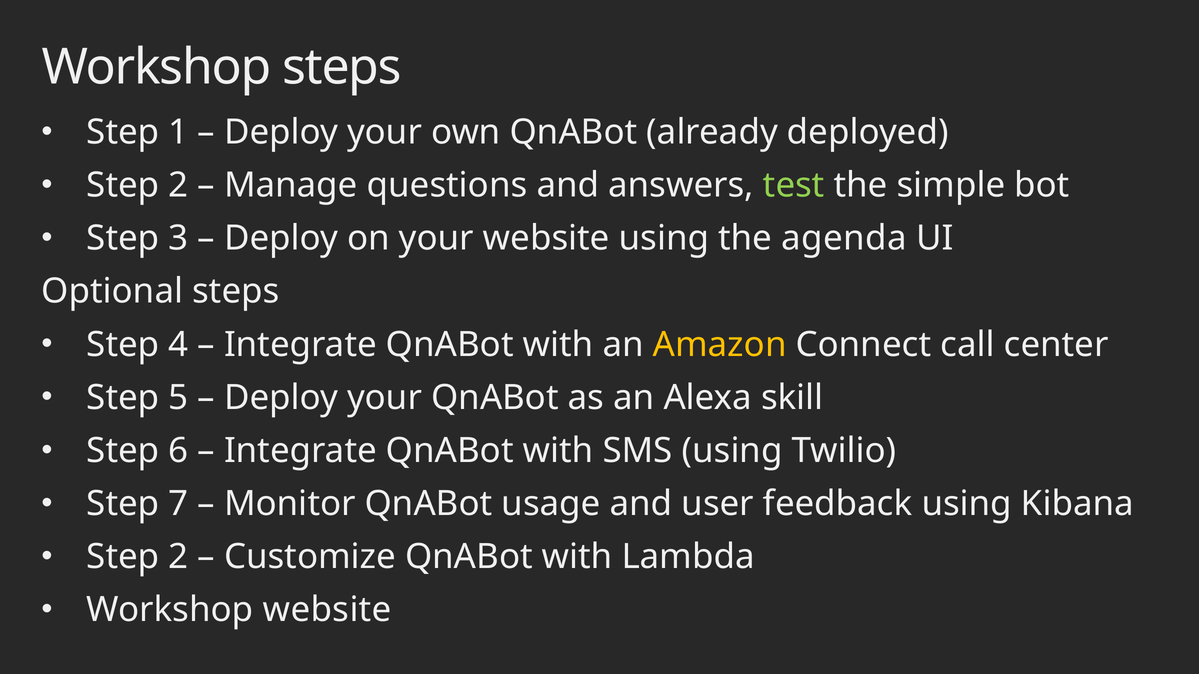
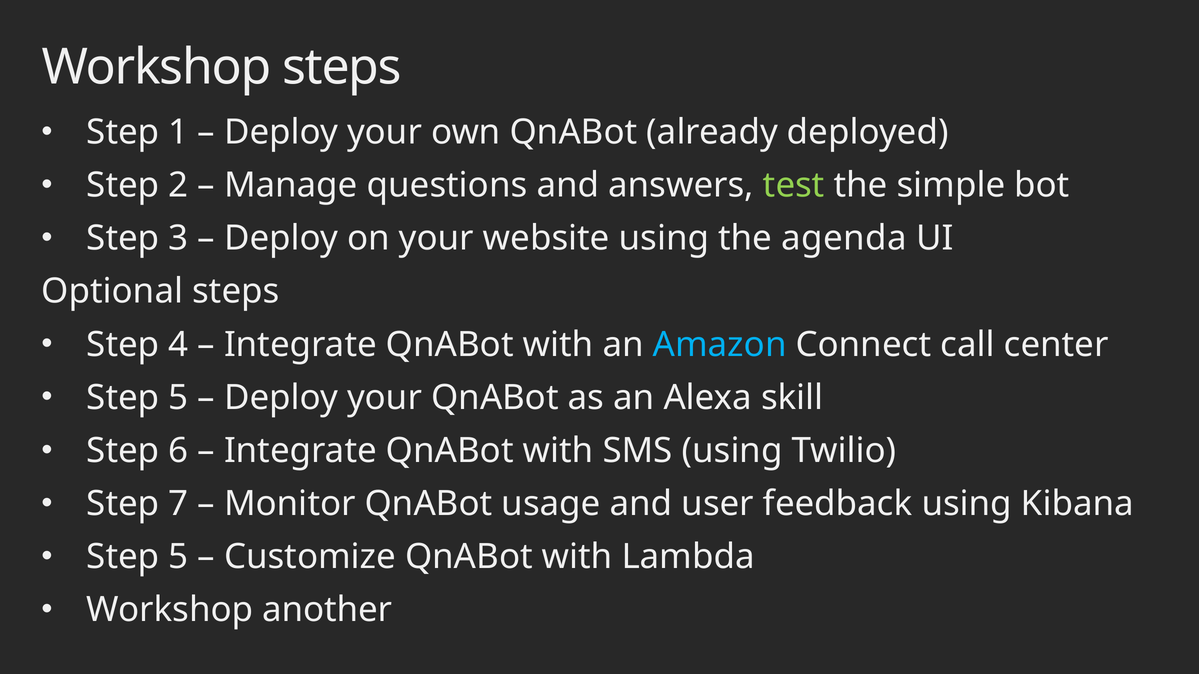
Amazon colour: yellow -> light blue (720, 345)
2: 2 -> 5 (178, 557)
Workshop website: website -> another (327, 610)
